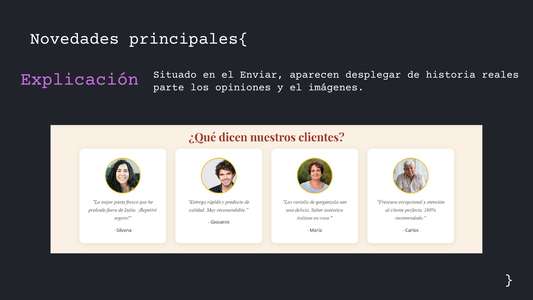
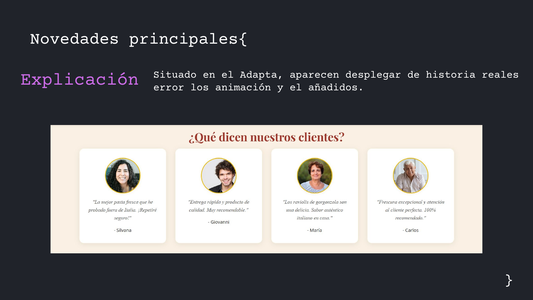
Enviar: Enviar -> Adapta (262, 74)
parte: parte -> error (169, 87)
opiniones: opiniones -> animación (243, 87)
imágenes: imágenes -> añadidos (336, 87)
